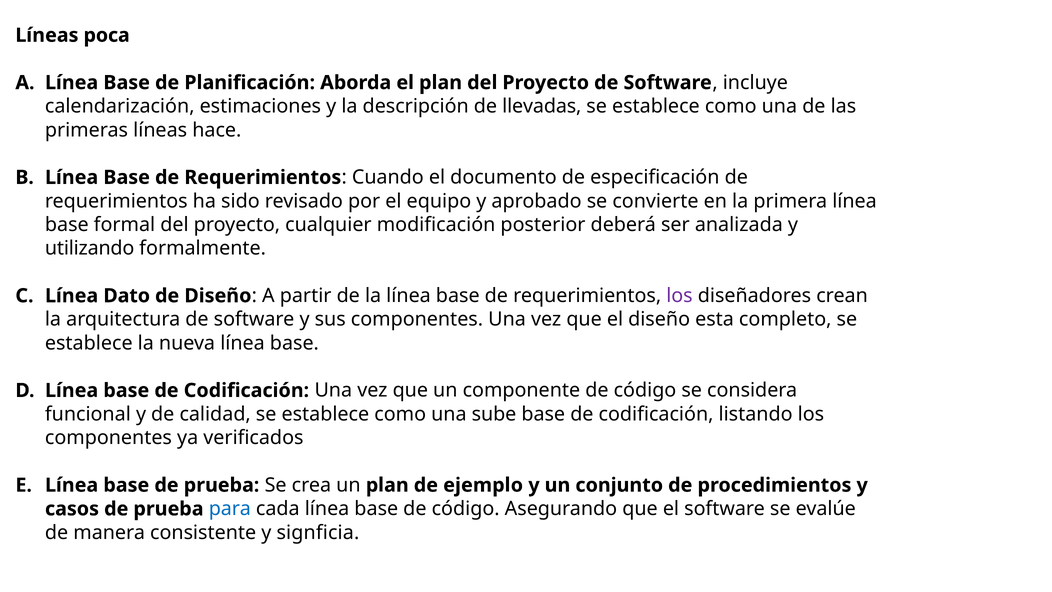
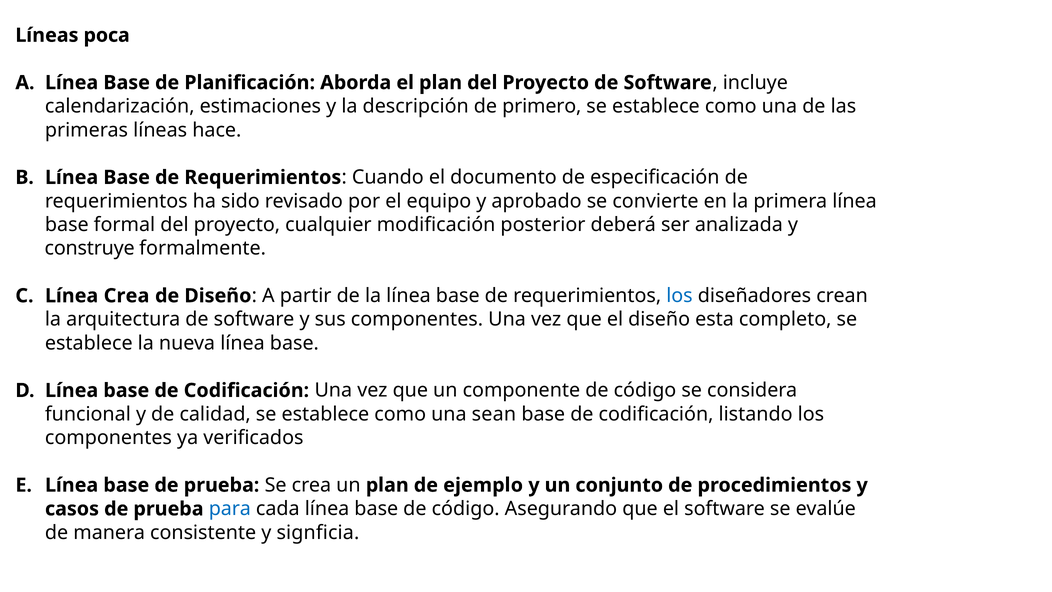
llevadas: llevadas -> primero (542, 106)
utilizando: utilizando -> construye (90, 248)
Línea Dato: Dato -> Crea (127, 296)
los colour: purple -> blue (679, 296)
sube: sube -> sean (494, 414)
